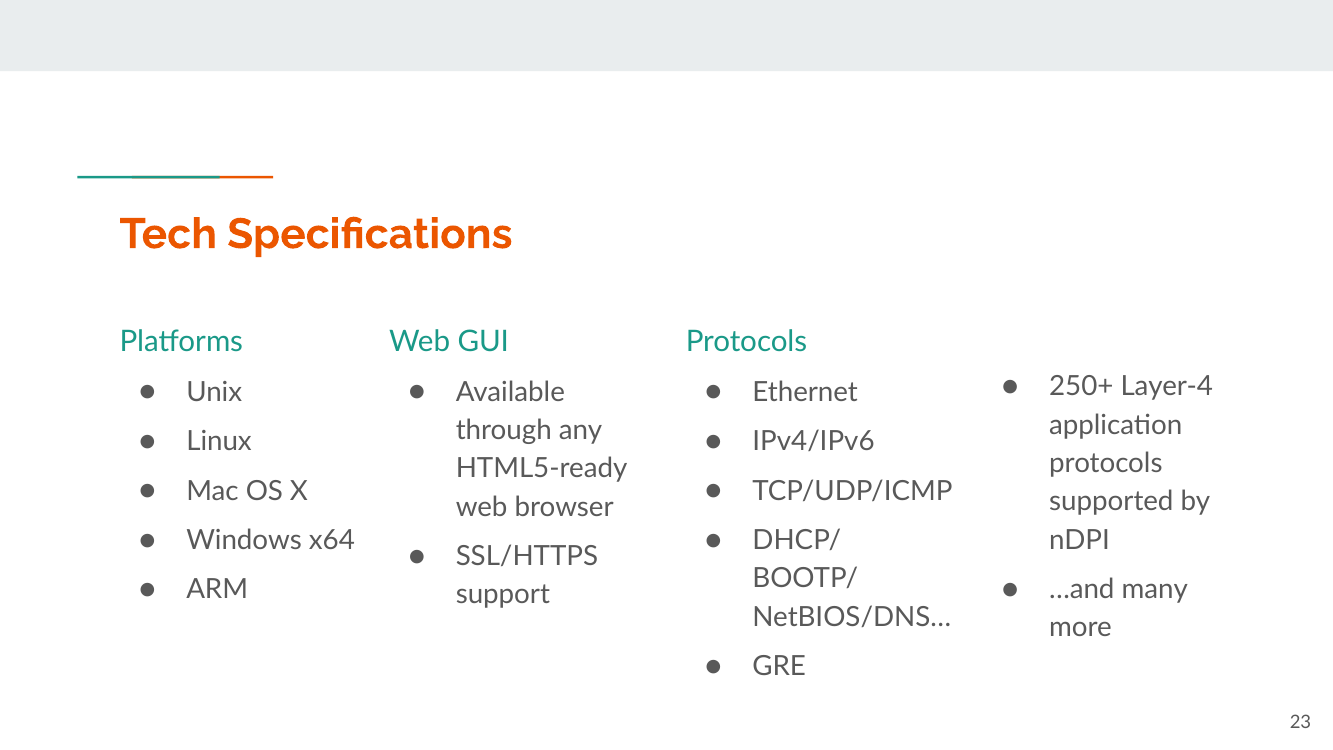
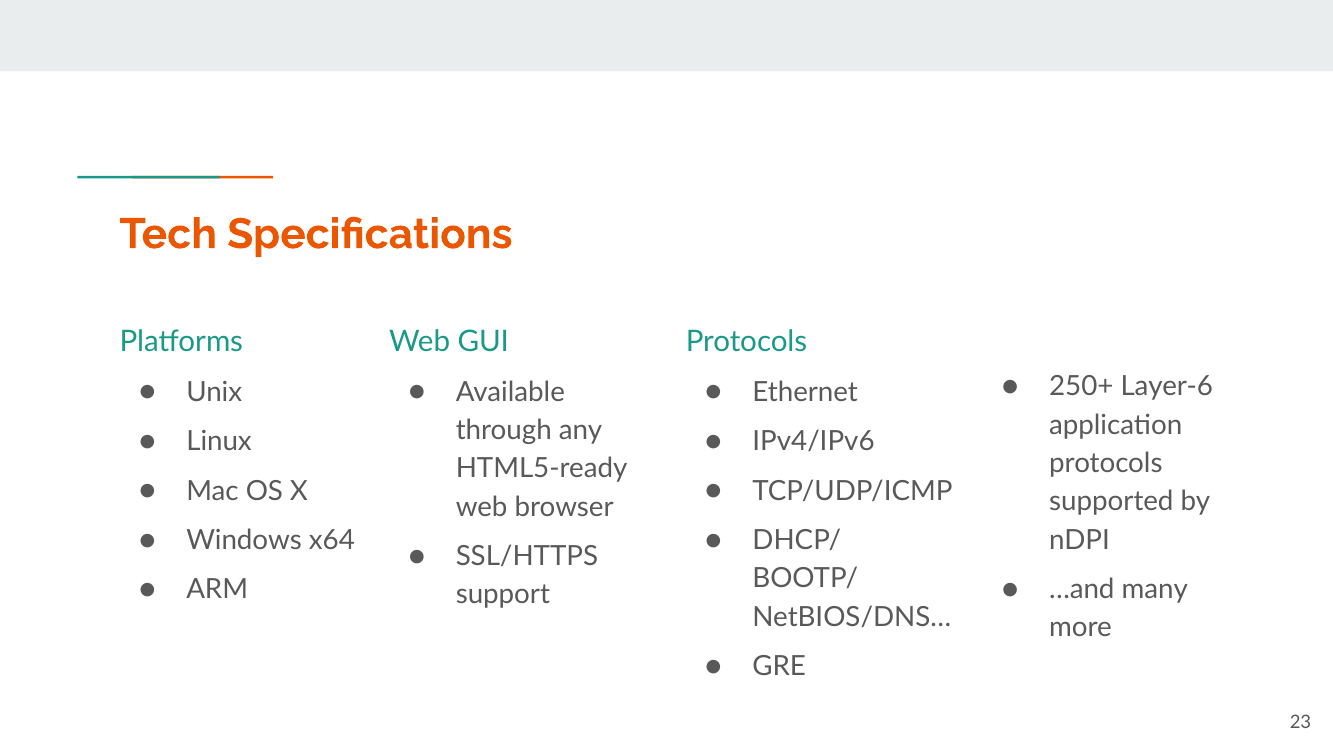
Layer-4: Layer-4 -> Layer-6 (1167, 387)
